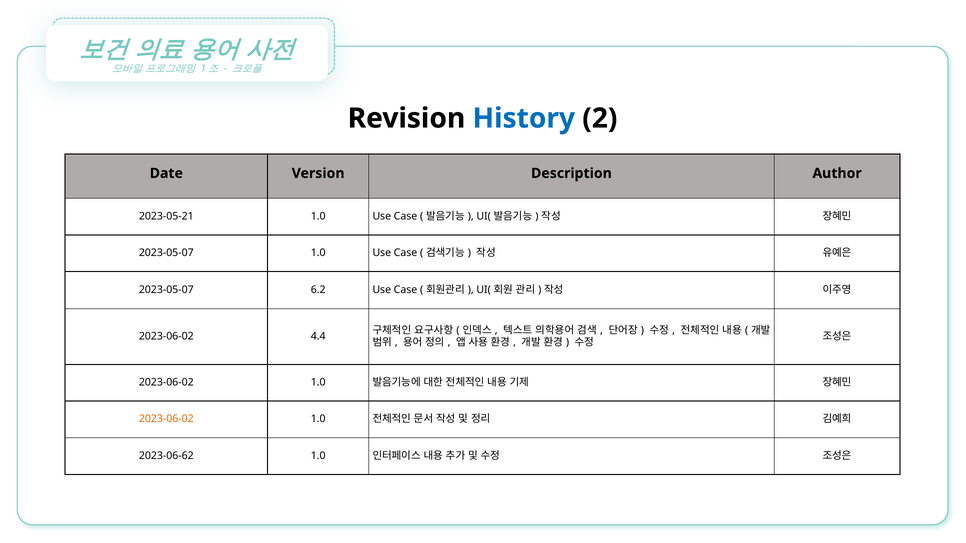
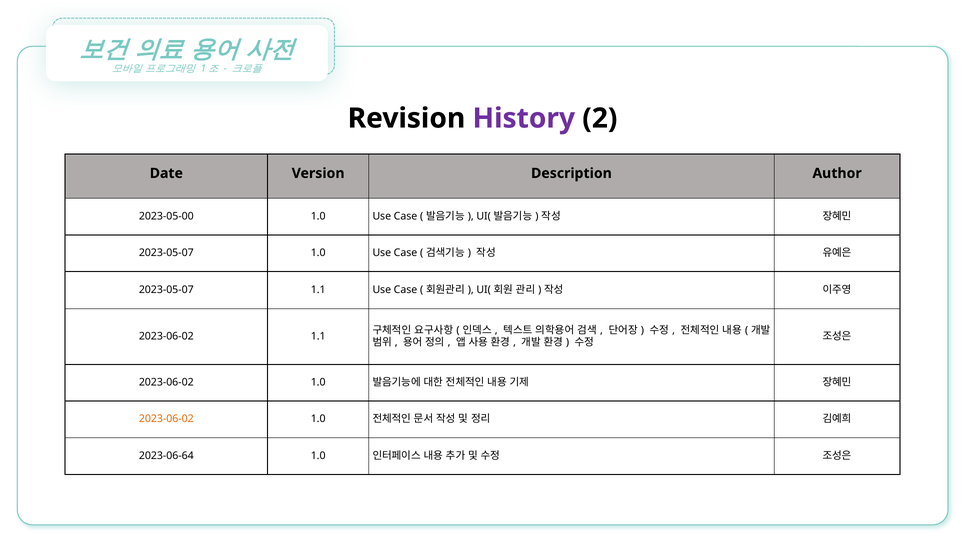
History colour: blue -> purple (524, 118)
2023-05-21: 2023-05-21 -> 2023-05-00 (166, 216)
2023-05-07 6.2: 6.2 -> 1.1 (318, 290)
2023-06-02 4.4: 4.4 -> 1.1 (318, 336)
2023-06-62: 2023-06-62 -> 2023-06-64 (166, 456)
